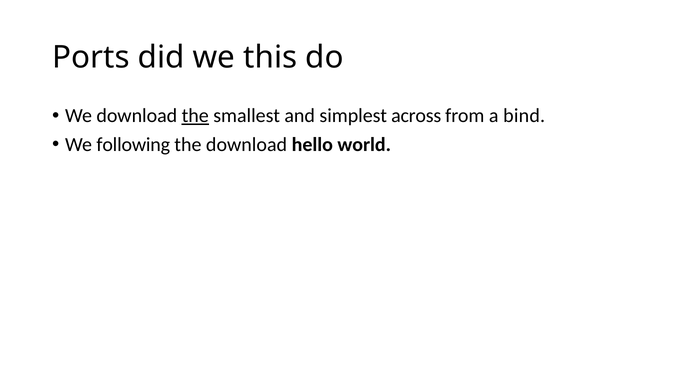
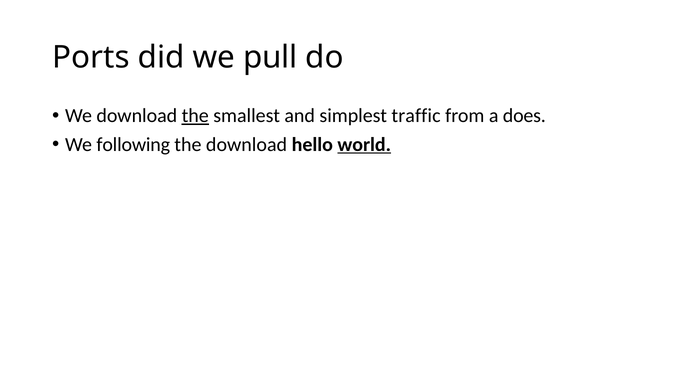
this: this -> pull (270, 58)
across: across -> traffic (416, 116)
bind: bind -> does (524, 116)
world underline: none -> present (364, 145)
